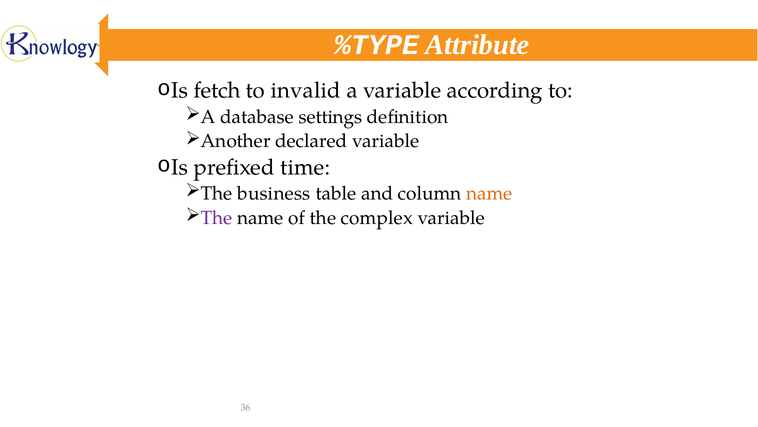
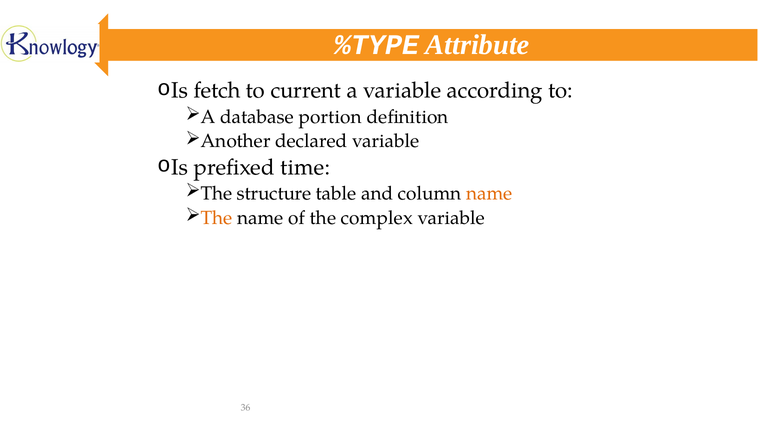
invalid: invalid -> current (306, 90)
settings: settings -> portion (330, 117)
business: business -> structure (274, 193)
The colour: purple -> orange (217, 218)
